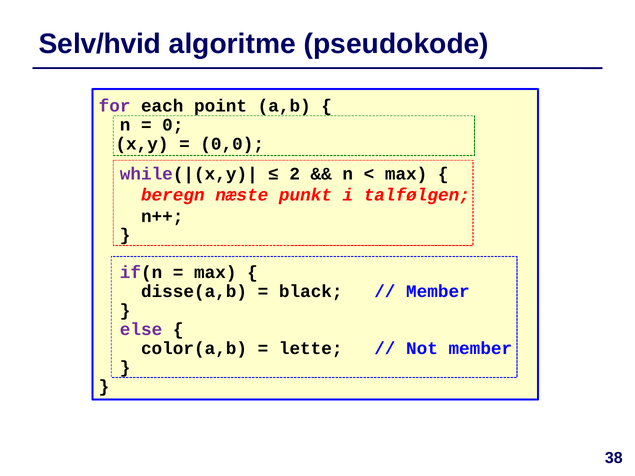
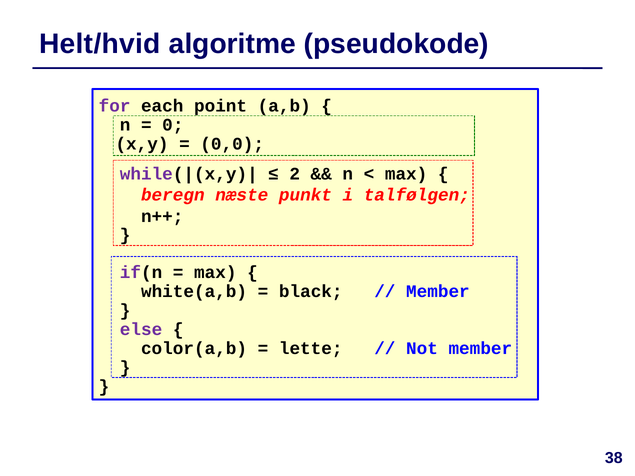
Selv/hvid: Selv/hvid -> Helt/hvid (100, 44)
disse(a,b: disse(a,b -> white(a,b (194, 292)
